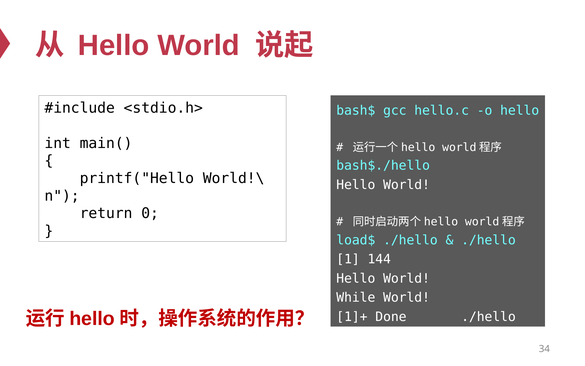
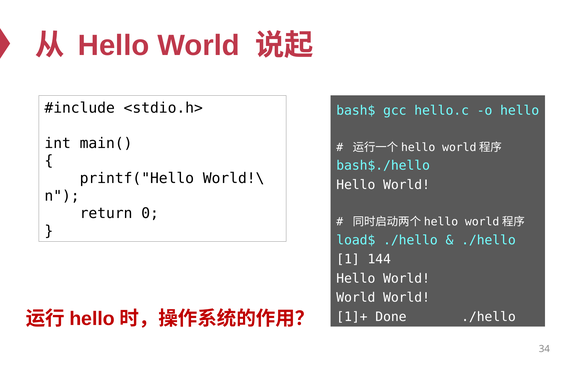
While: While -> World (356, 297)
